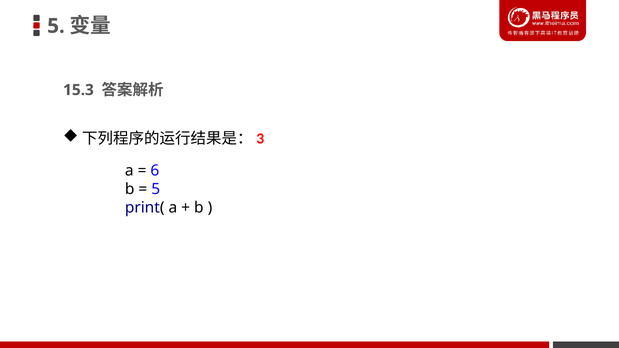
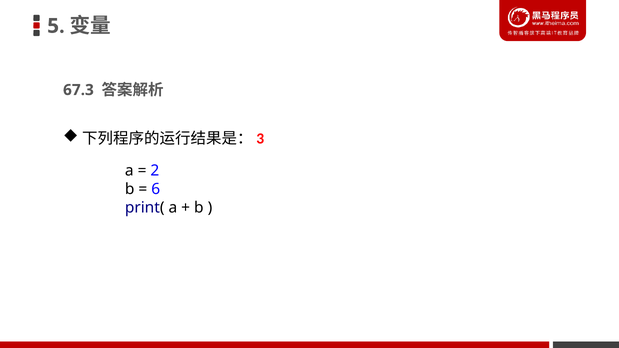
15.3: 15.3 -> 67.3 (78, 90)
6: 6 -> 2 (155, 171)
5: 5 -> 6 (156, 189)
